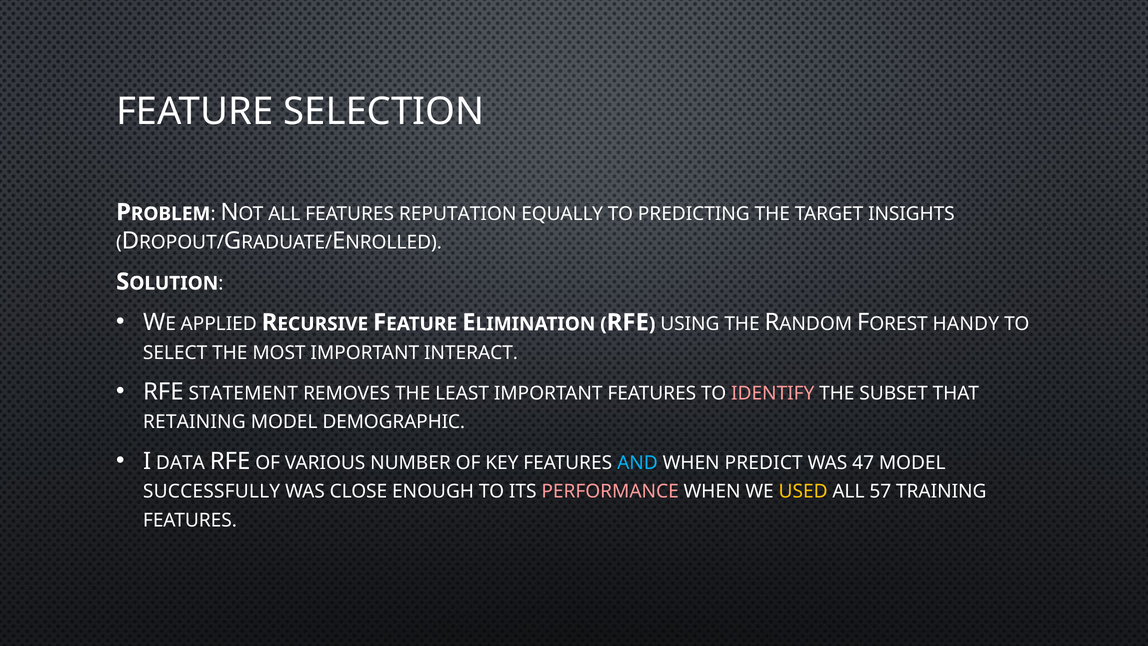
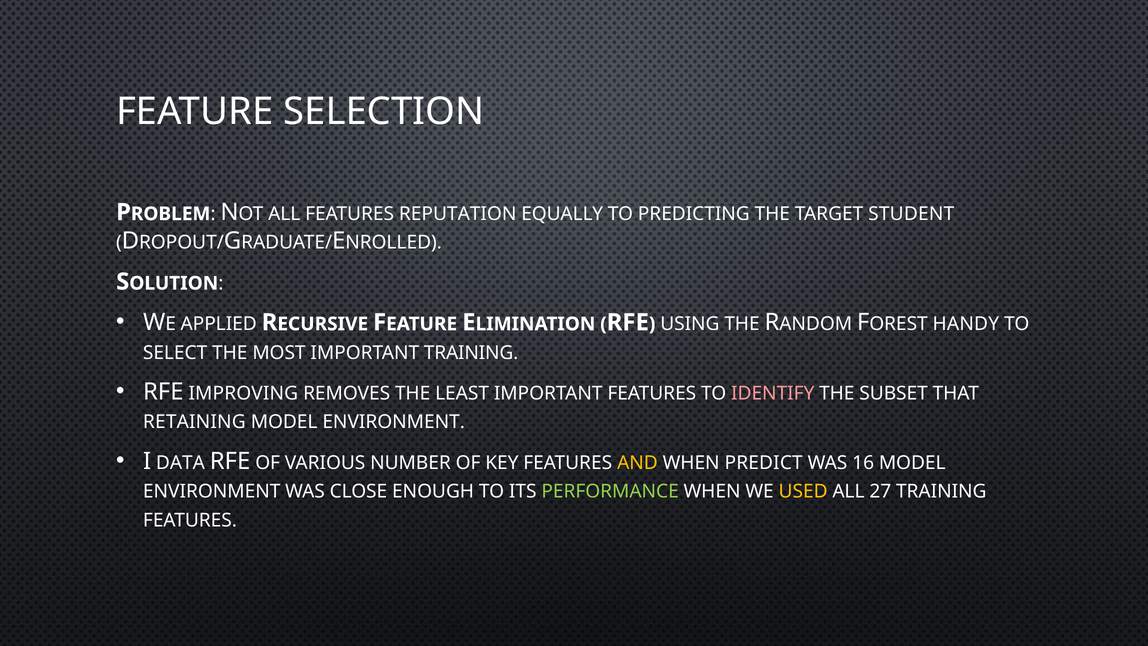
INSIGHTS: INSIGHTS -> STUDENT (911, 214)
IMPORTANT INTERACT: INTERACT -> TRAINING (471, 353)
STATEMENT: STATEMENT -> IMPROVING (243, 393)
DEMOGRAPHIC: DEMOGRAPHIC -> ENVIRONMENT (394, 422)
AND colour: light blue -> yellow (637, 463)
47: 47 -> 16 (863, 463)
SUCCESSFULLY: SUCCESSFULLY -> ENVIRONMENT (212, 491)
PERFORMANCE colour: pink -> light green (610, 491)
57: 57 -> 27 (880, 491)
